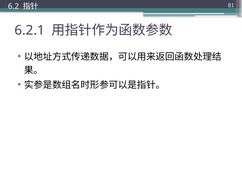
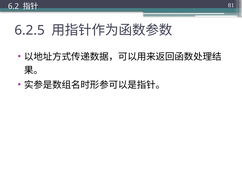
6.2.1: 6.2.1 -> 6.2.5 (30, 30)
